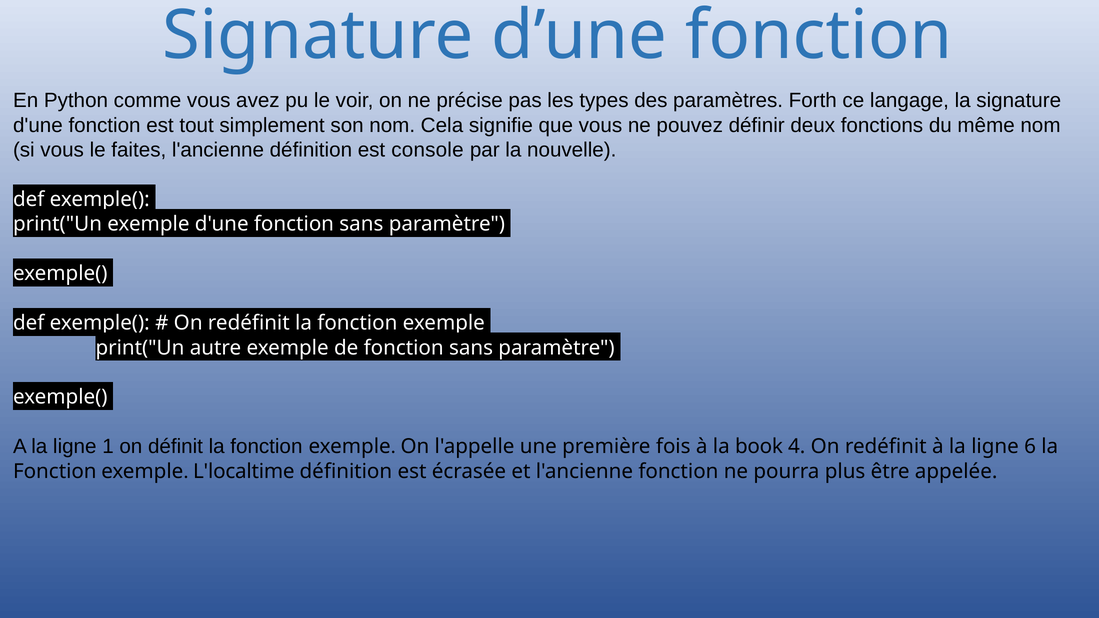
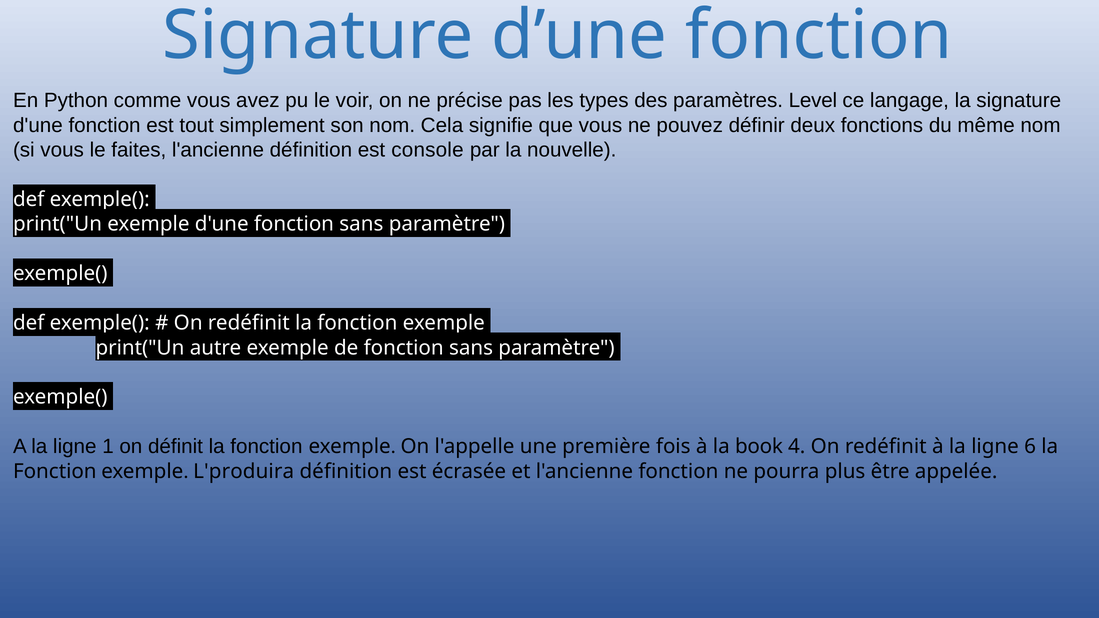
Forth: Forth -> Level (813, 101)
L'localtime: L'localtime -> L'produira (244, 471)
